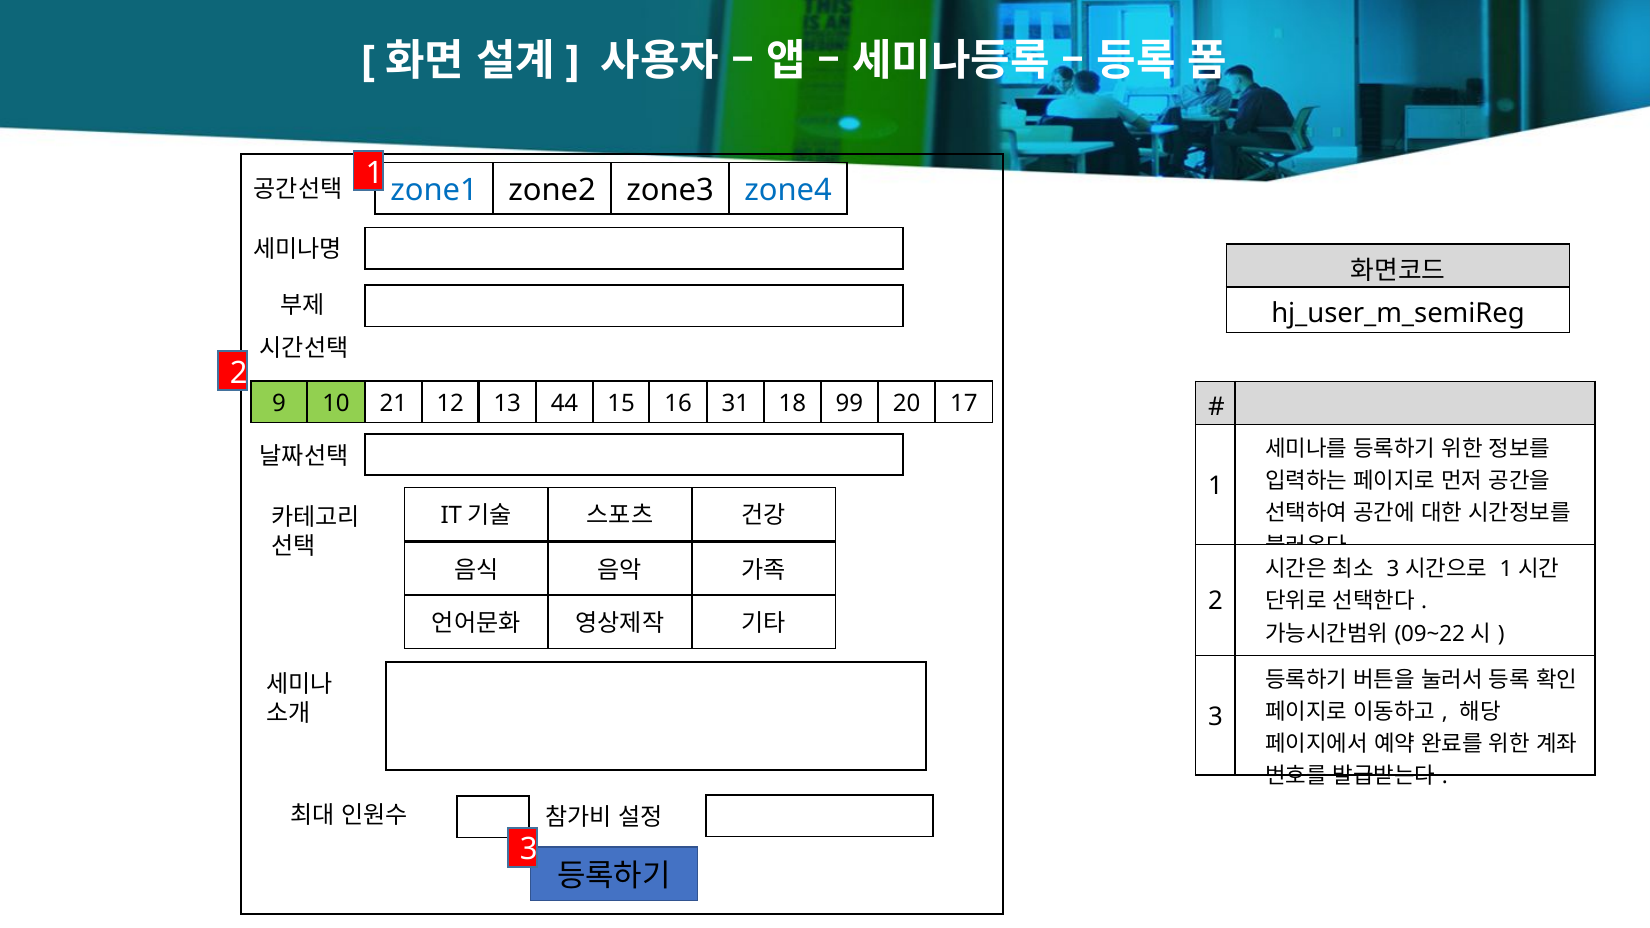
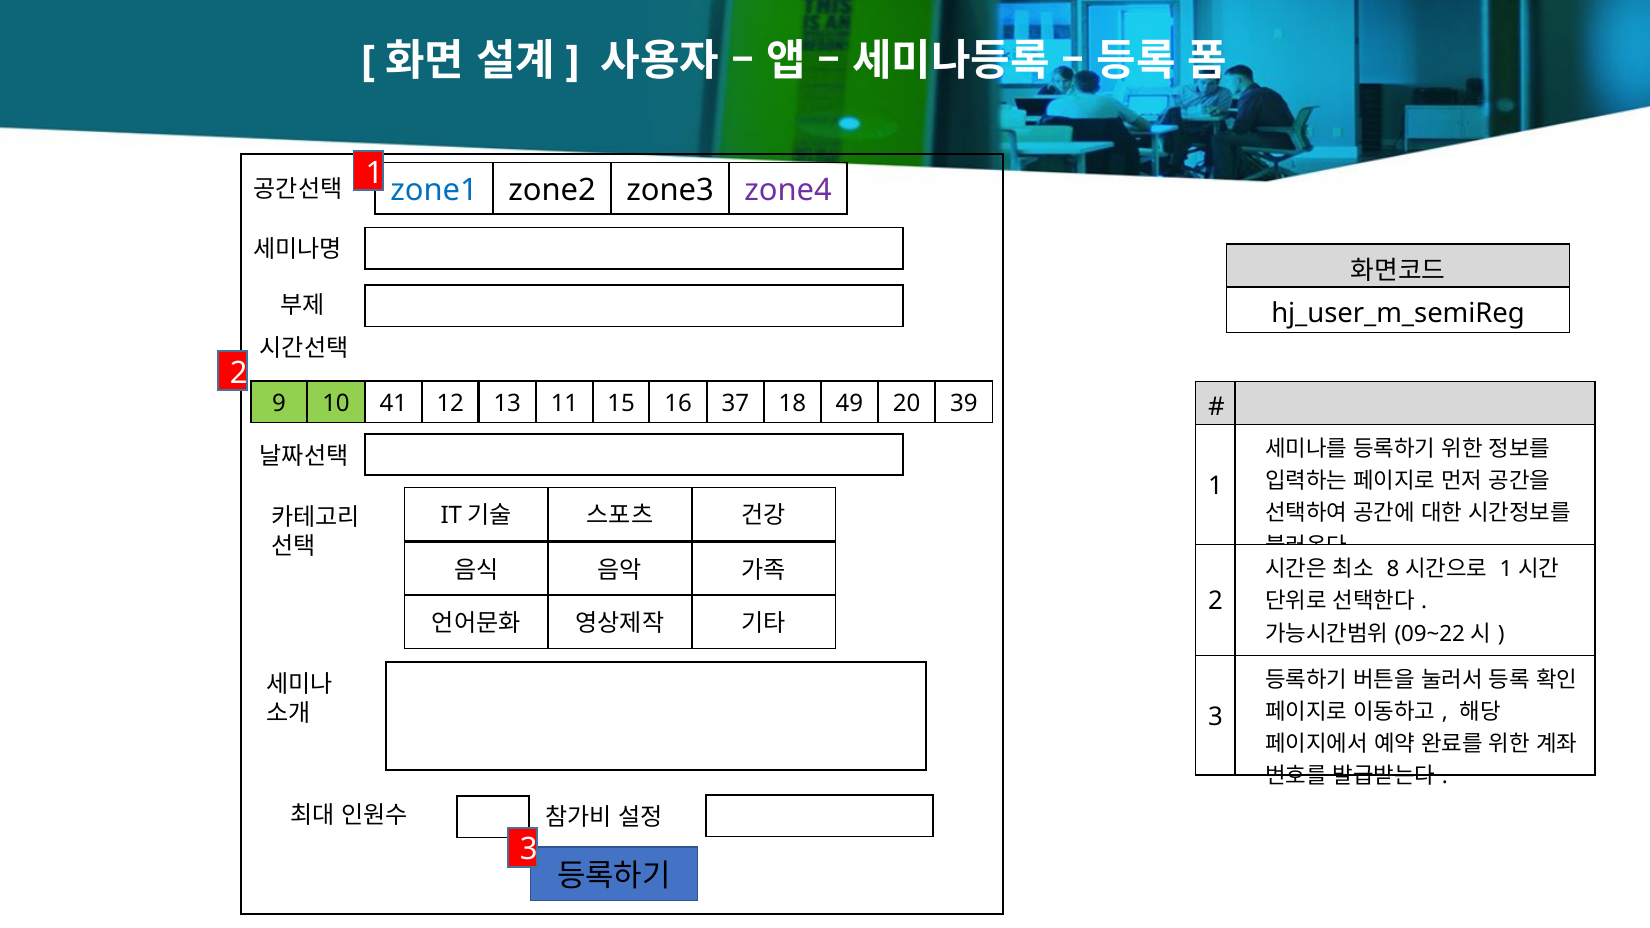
zone4 colour: blue -> purple (788, 191)
21: 21 -> 41 (393, 403)
44: 44 -> 11 (565, 403)
31: 31 -> 37 (735, 403)
99: 99 -> 49 (849, 403)
17: 17 -> 39 (964, 403)
3: 3 -> 8 (1393, 569)
